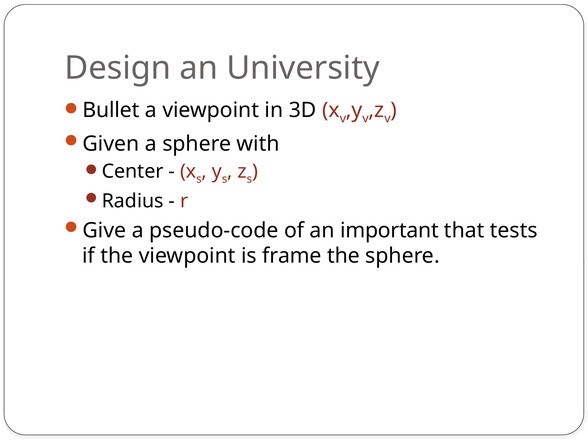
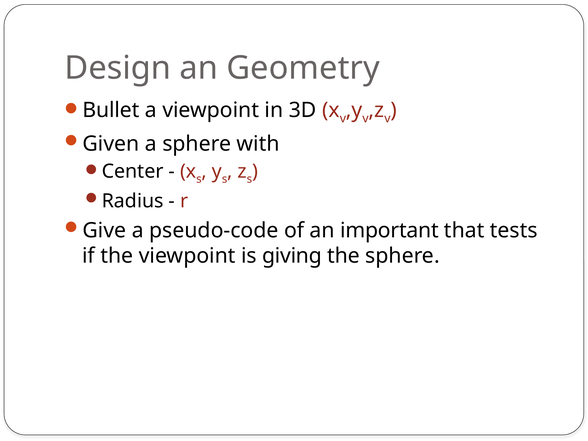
University: University -> Geometry (303, 68)
frame: frame -> giving (292, 256)
